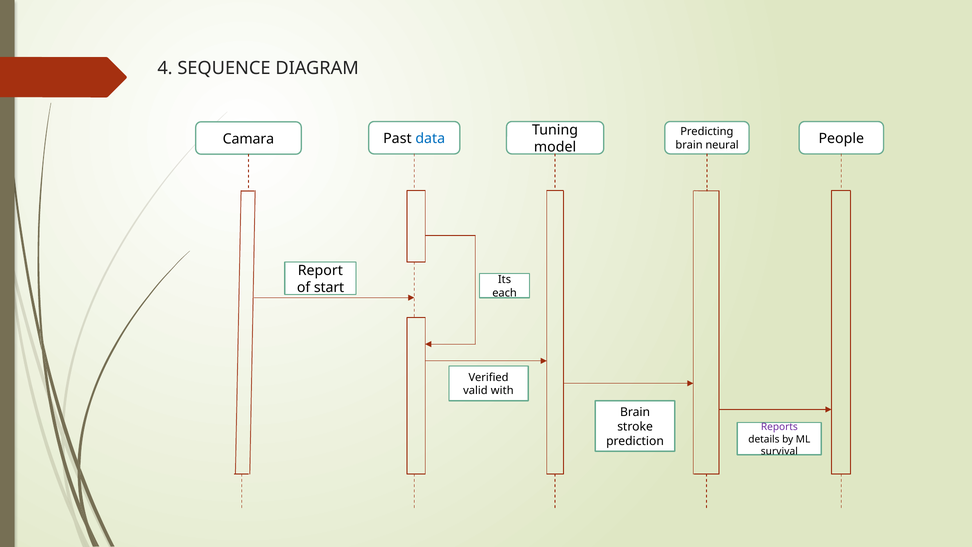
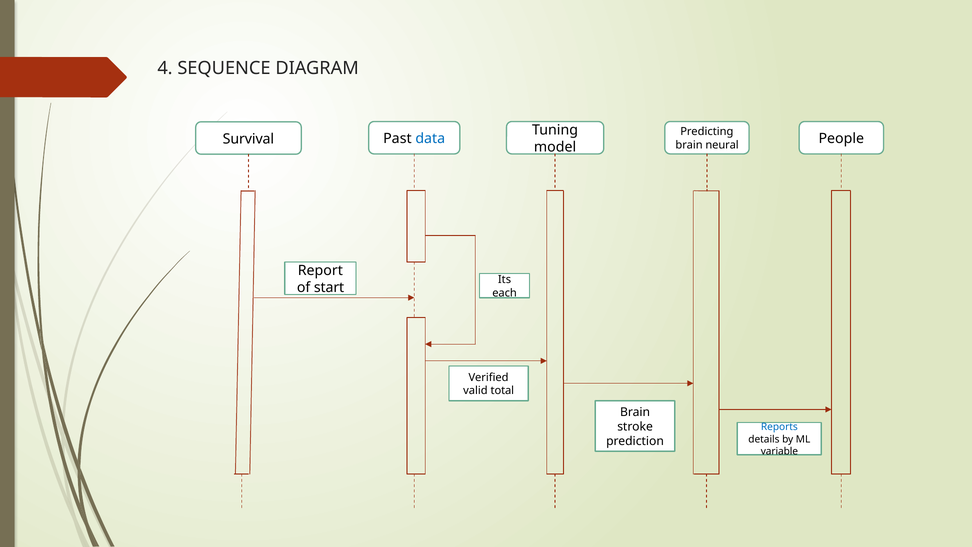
Camara: Camara -> Survival (248, 139)
with: with -> total (502, 391)
Reports colour: purple -> blue (779, 427)
survival: survival -> variable (779, 451)
